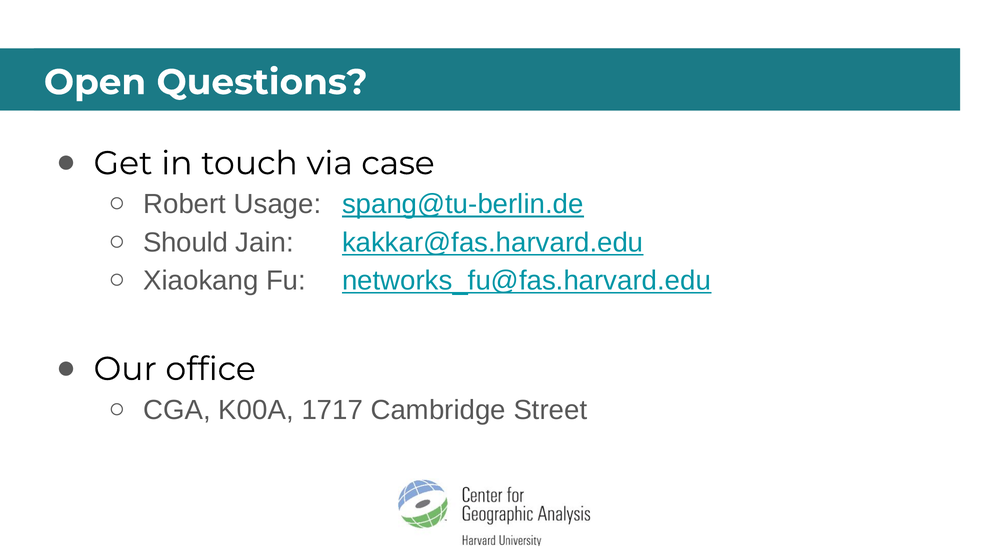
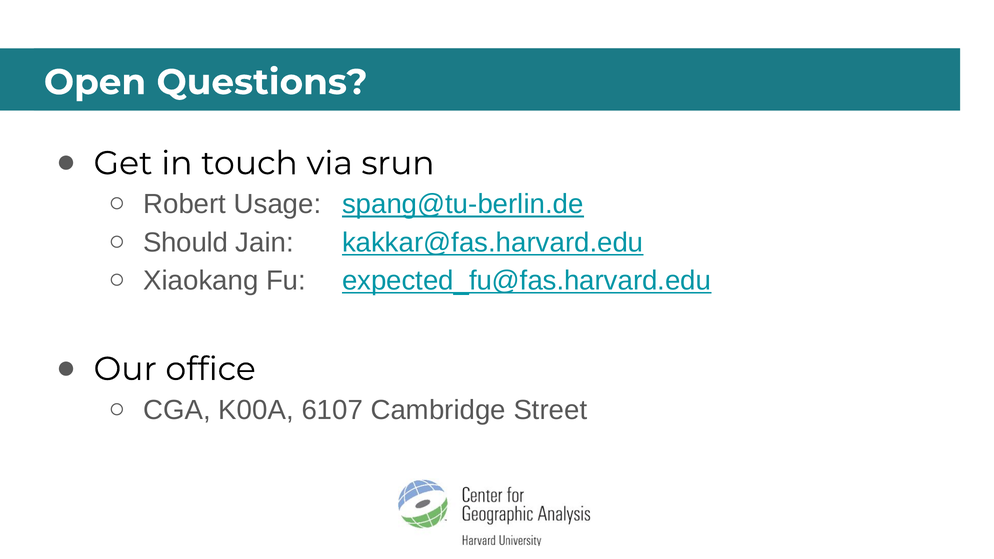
case: case -> srun (398, 163)
networks_fu@fas.harvard.edu: networks_fu@fas.harvard.edu -> expected_fu@fas.harvard.edu (527, 281)
1717: 1717 -> 6107 (332, 410)
